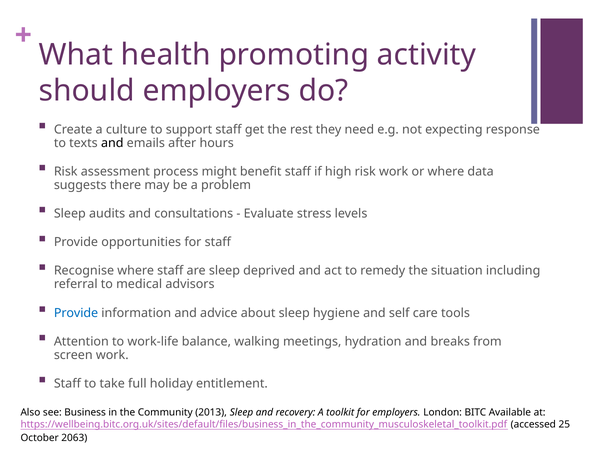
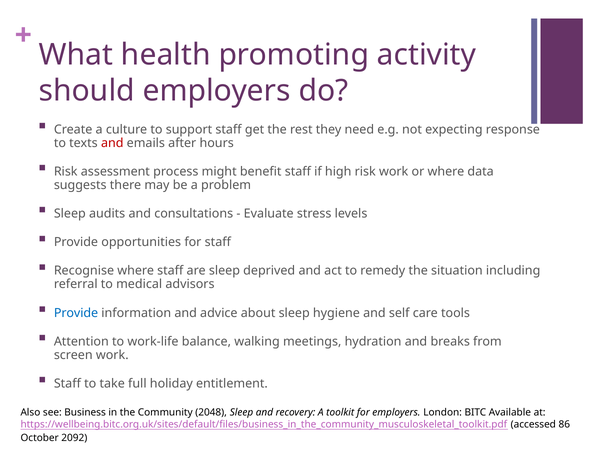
and colour: black -> red (112, 143)
2013: 2013 -> 2048 (211, 413)
25: 25 -> 86 (564, 425)
2063: 2063 -> 2092 (74, 439)
